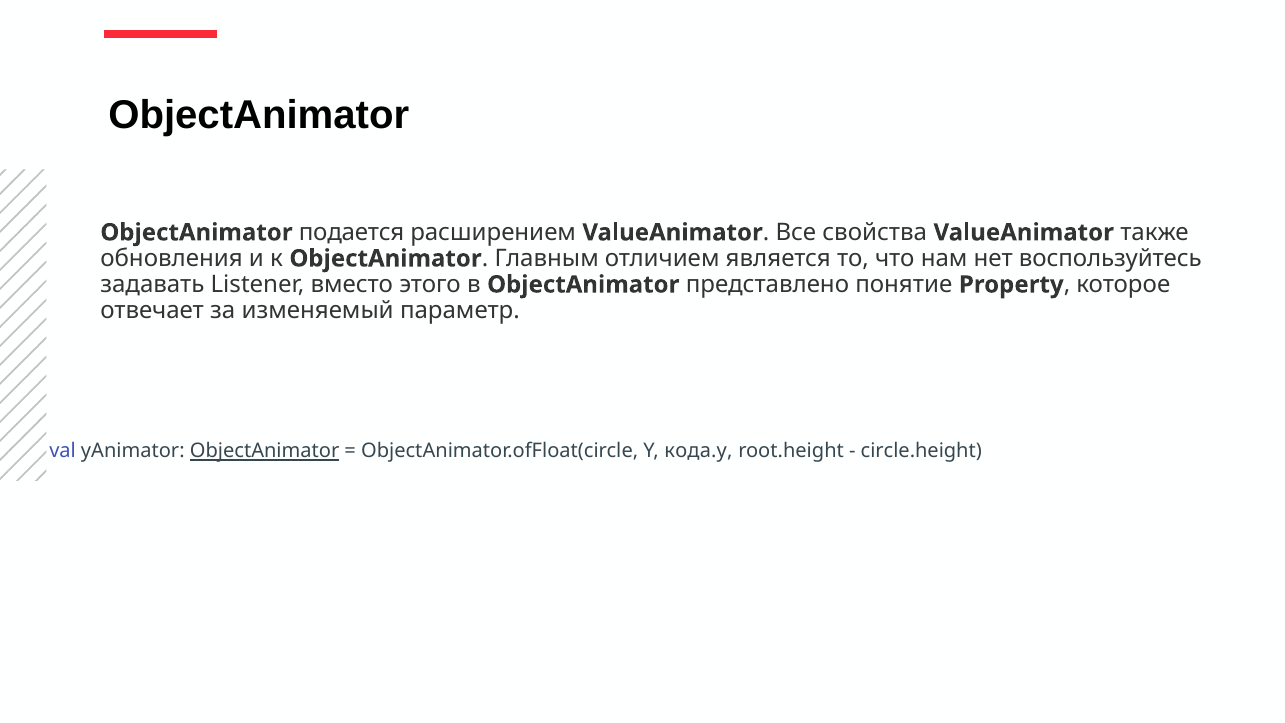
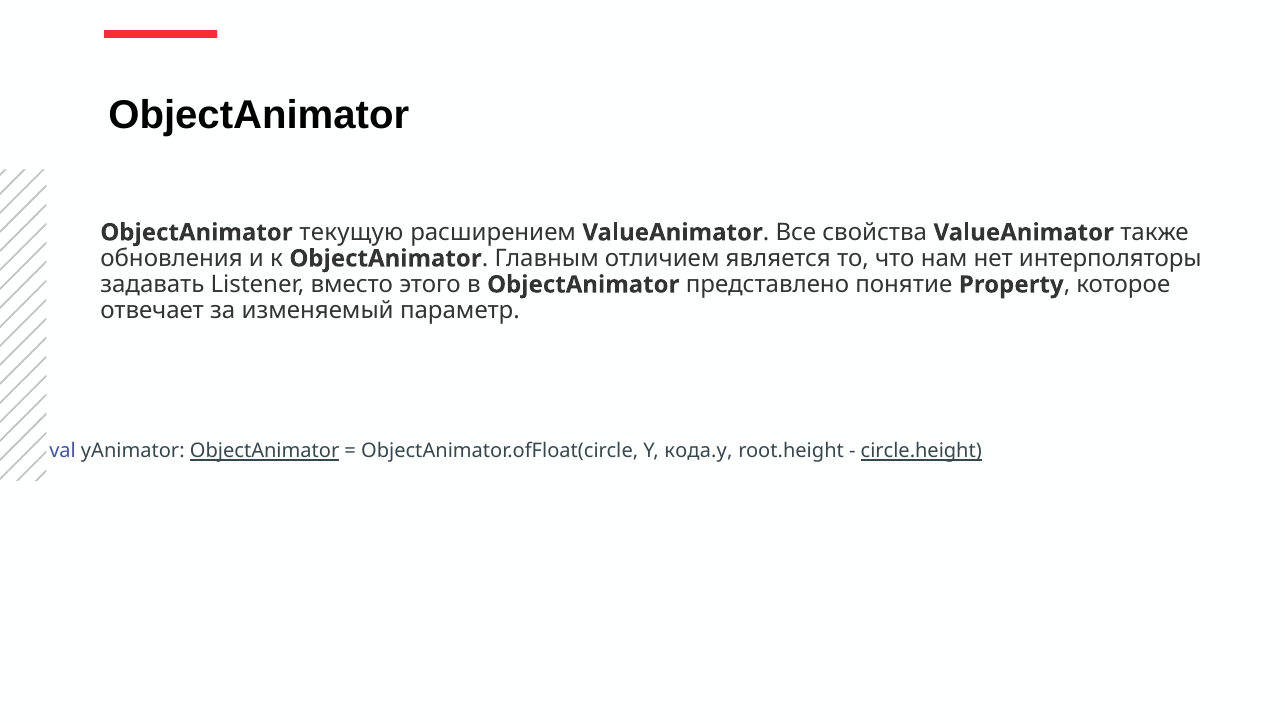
подается: подается -> текущую (351, 232)
воспользуйтесь: воспользуйтесь -> интерполяторы (1110, 258)
circle.height underline: none -> present (921, 451)
